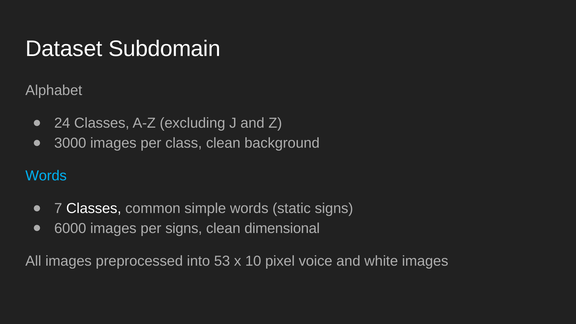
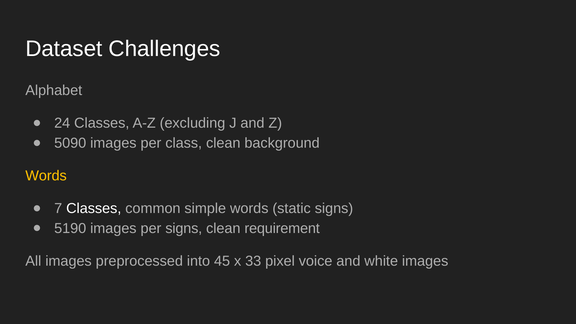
Subdomain: Subdomain -> Challenges (164, 49)
3000: 3000 -> 5090 (70, 143)
Words colour: light blue -> yellow (46, 176)
6000: 6000 -> 5190 (70, 228)
dimensional: dimensional -> requirement (282, 228)
53: 53 -> 45 (222, 261)
10: 10 -> 33 (253, 261)
